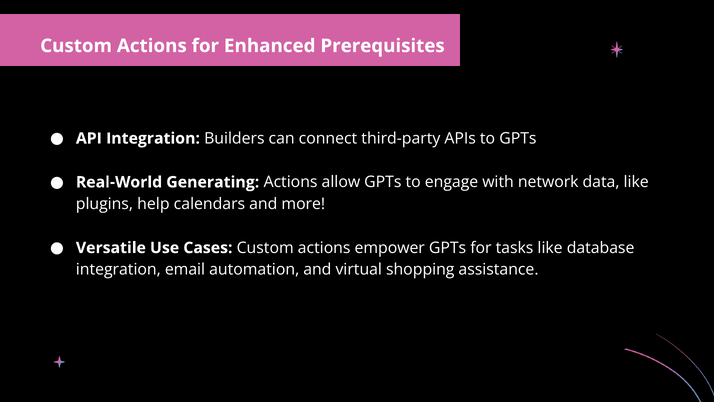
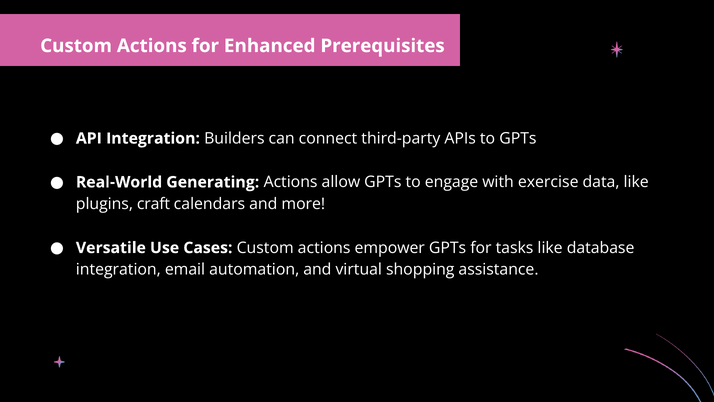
network: network -> exercise (548, 182)
help: help -> craft (153, 204)
